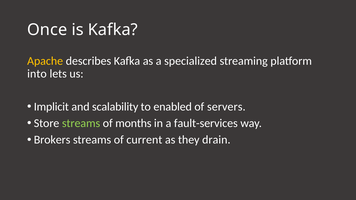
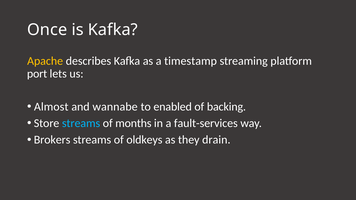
specialized: specialized -> timestamp (191, 61)
into: into -> port (37, 74)
Implicit: Implicit -> Almost (51, 107)
scalability: scalability -> wannabe (115, 107)
servers: servers -> backing (226, 107)
streams colour: light green -> light blue (81, 123)
current: current -> oldkeys (144, 140)
